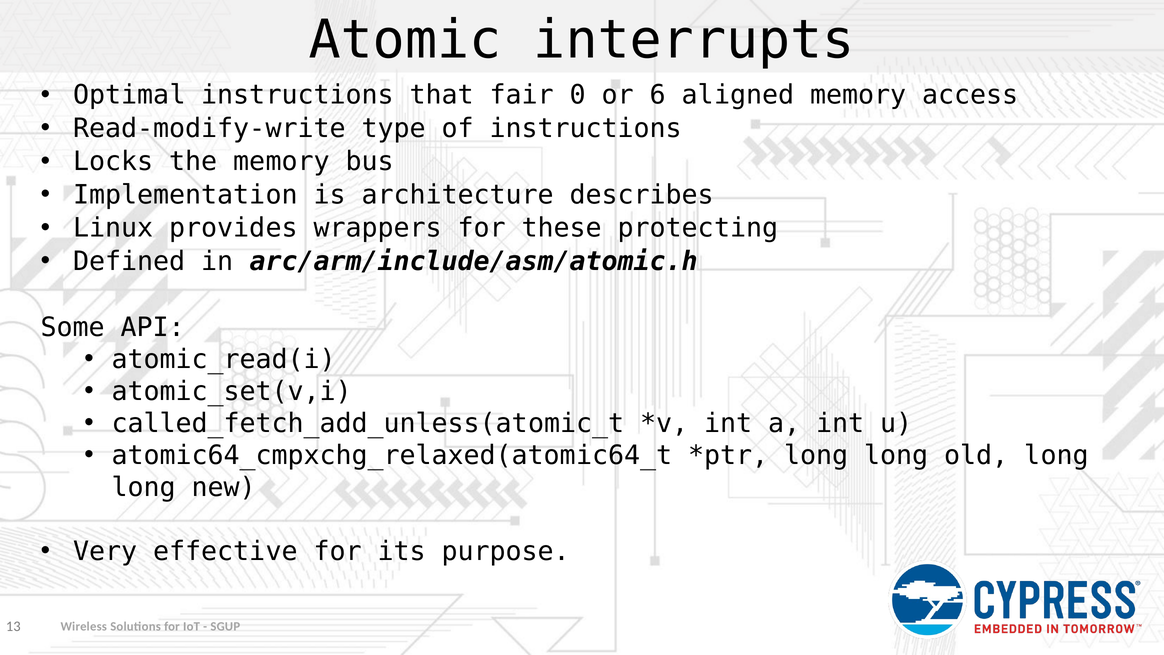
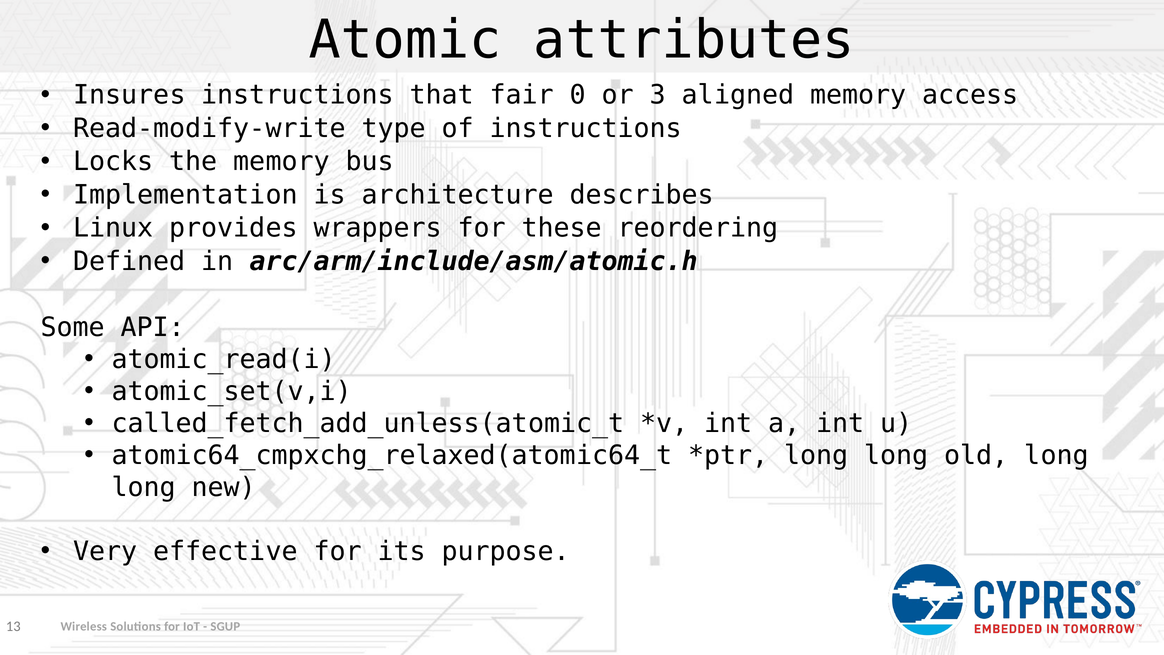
interrupts: interrupts -> attributes (694, 40)
Optimal: Optimal -> Insures (129, 95)
6: 6 -> 3 (658, 95)
protecting: protecting -> reordering (698, 228)
